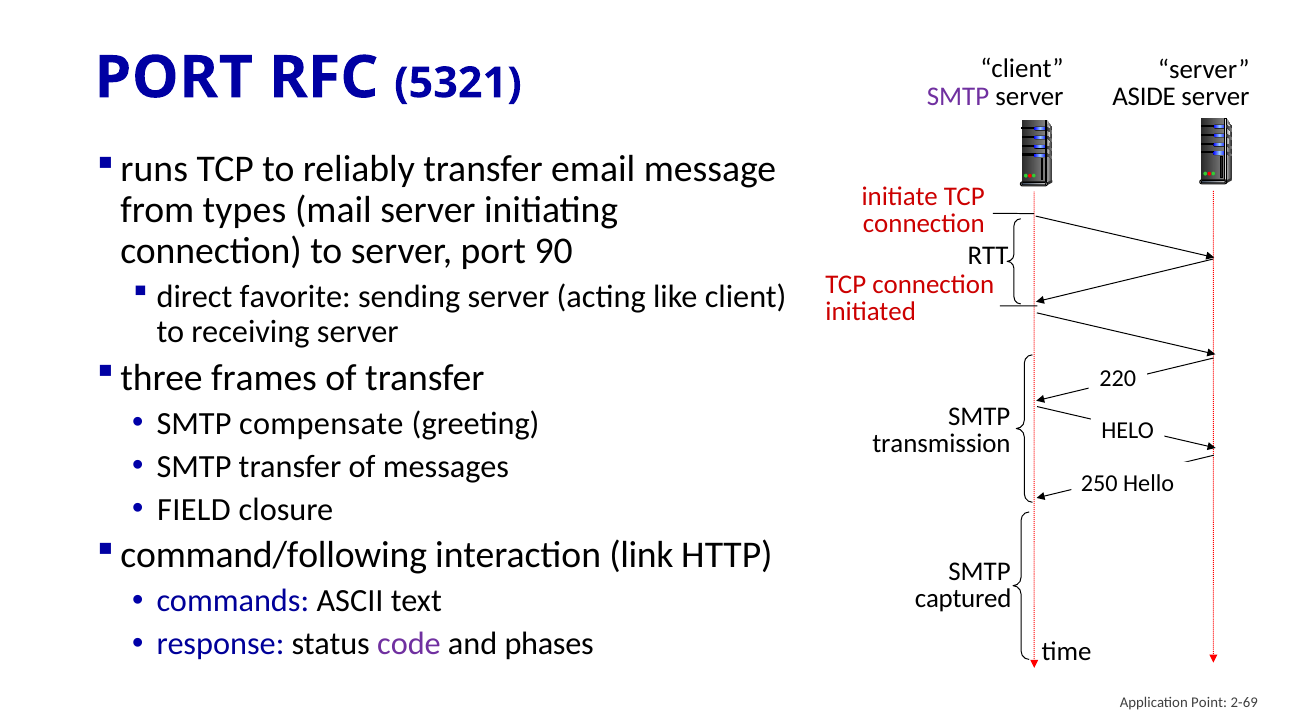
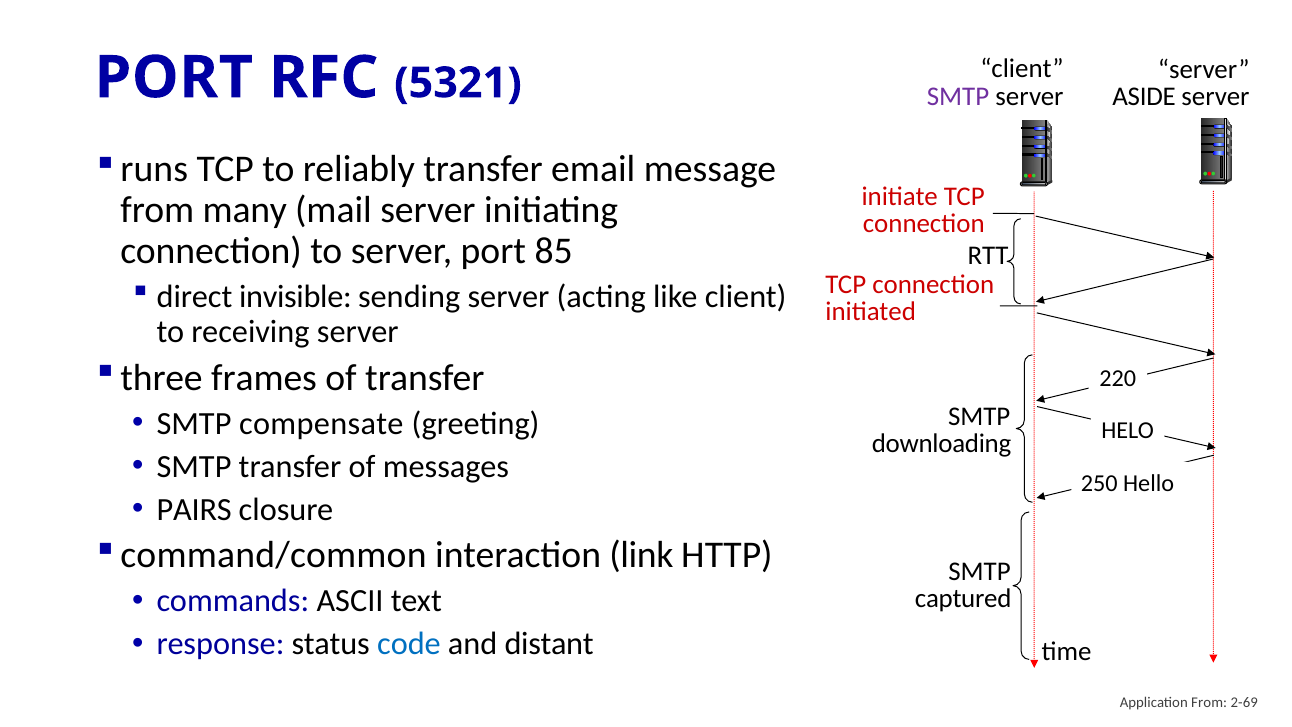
types: types -> many (245, 210)
90: 90 -> 85 (554, 251)
favorite: favorite -> invisible (295, 297)
transmission: transmission -> downloading (942, 443)
FIELD: FIELD -> PAIRS (194, 509)
command/following: command/following -> command/common (273, 555)
code colour: purple -> blue (409, 644)
phases: phases -> distant (549, 644)
Application Point: Point -> From (1209, 703)
